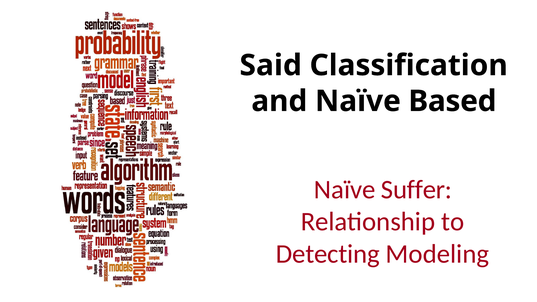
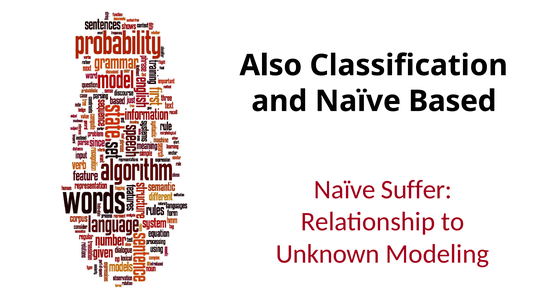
Said: Said -> Also (271, 65)
Detecting: Detecting -> Unknown (328, 254)
